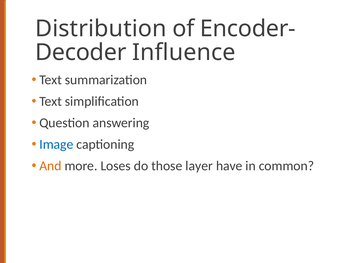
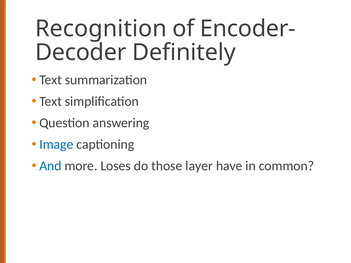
Distribution: Distribution -> Recognition (101, 29)
Influence: Influence -> Definitely (184, 52)
And colour: orange -> blue (50, 166)
